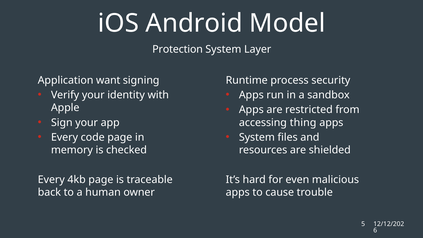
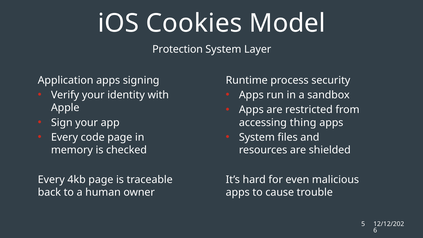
Android: Android -> Cookies (194, 23)
Application want: want -> apps (108, 80)
